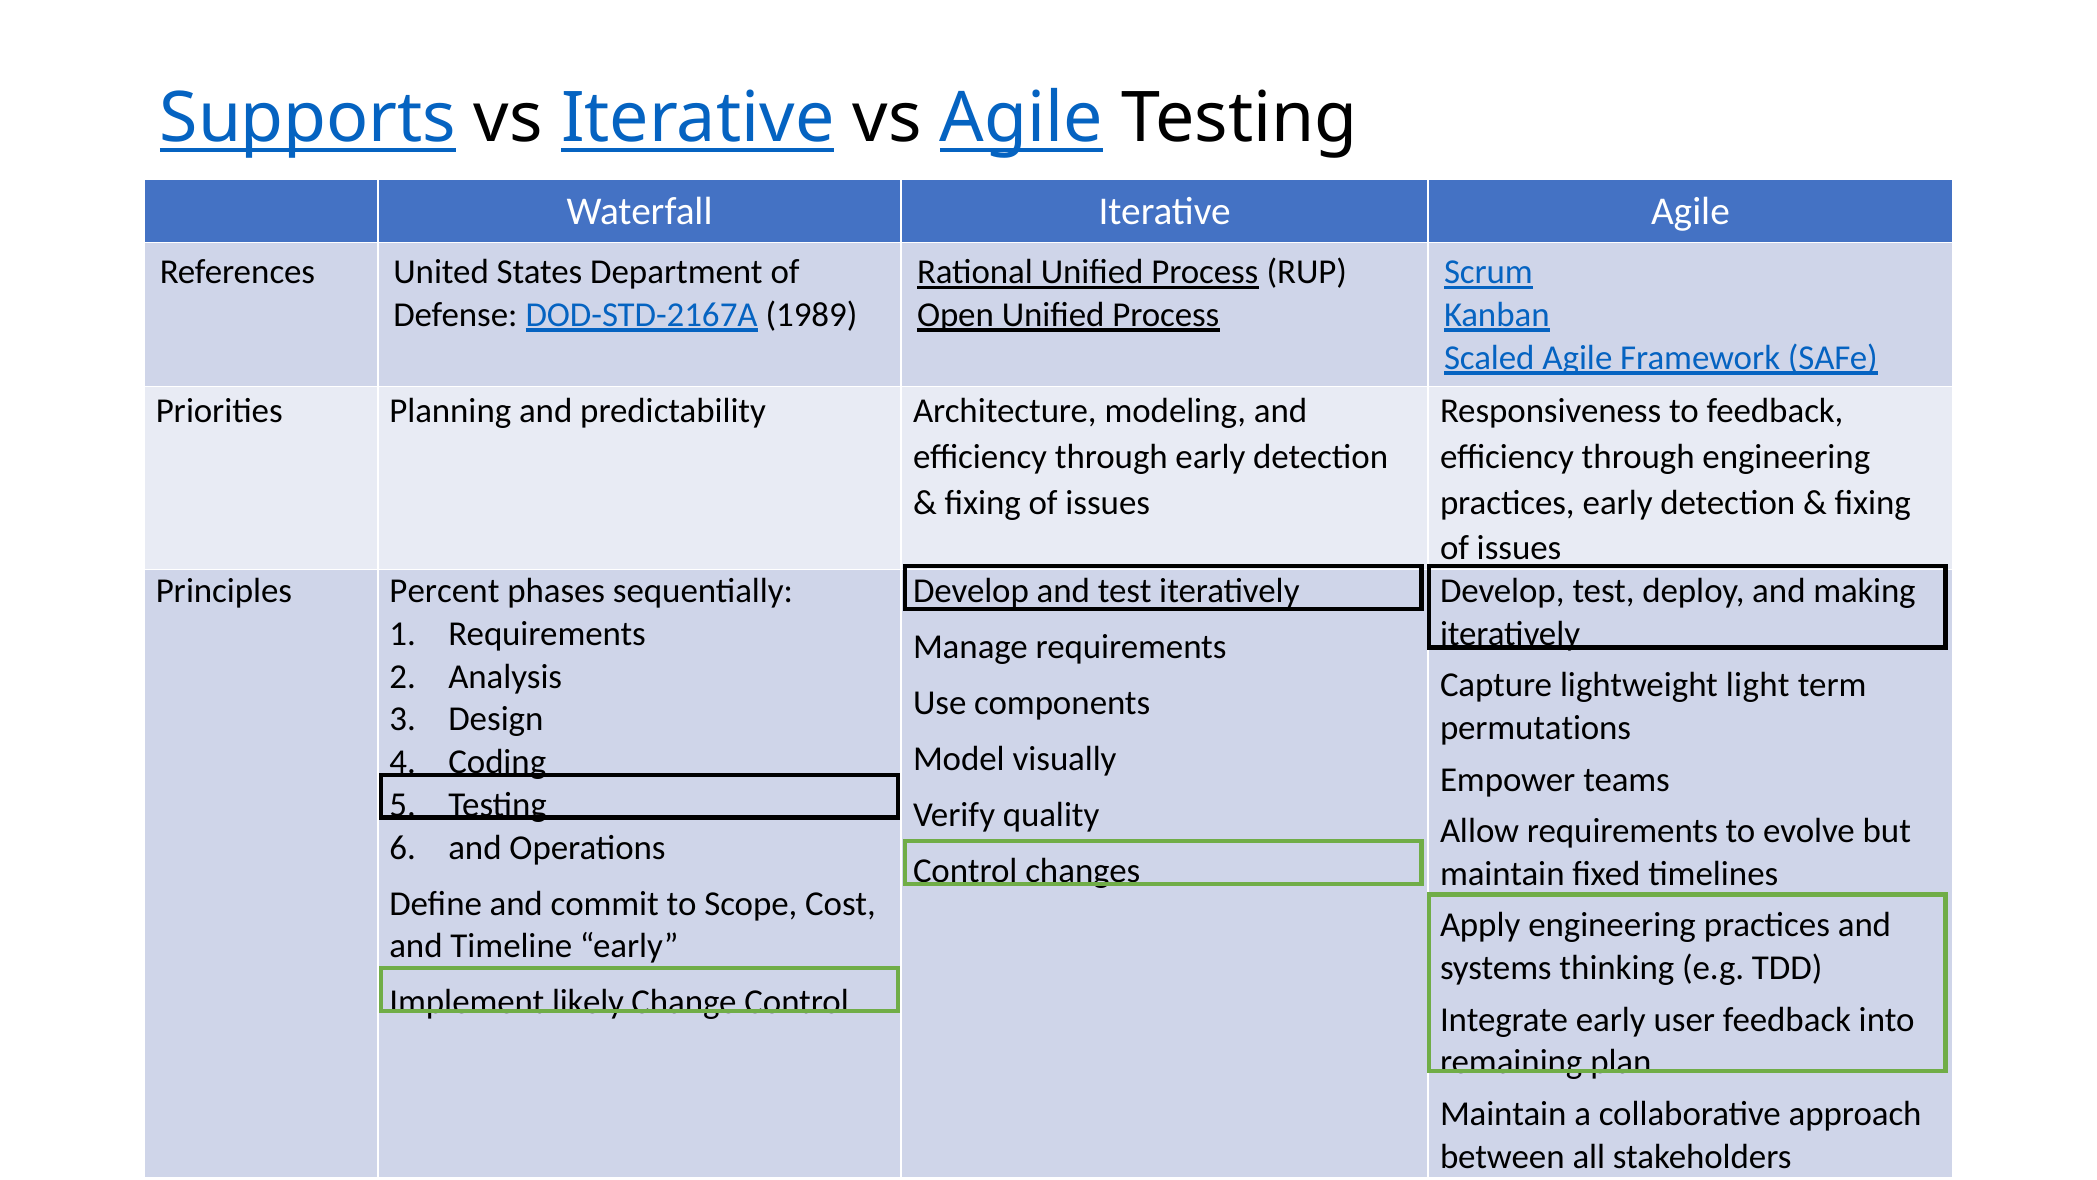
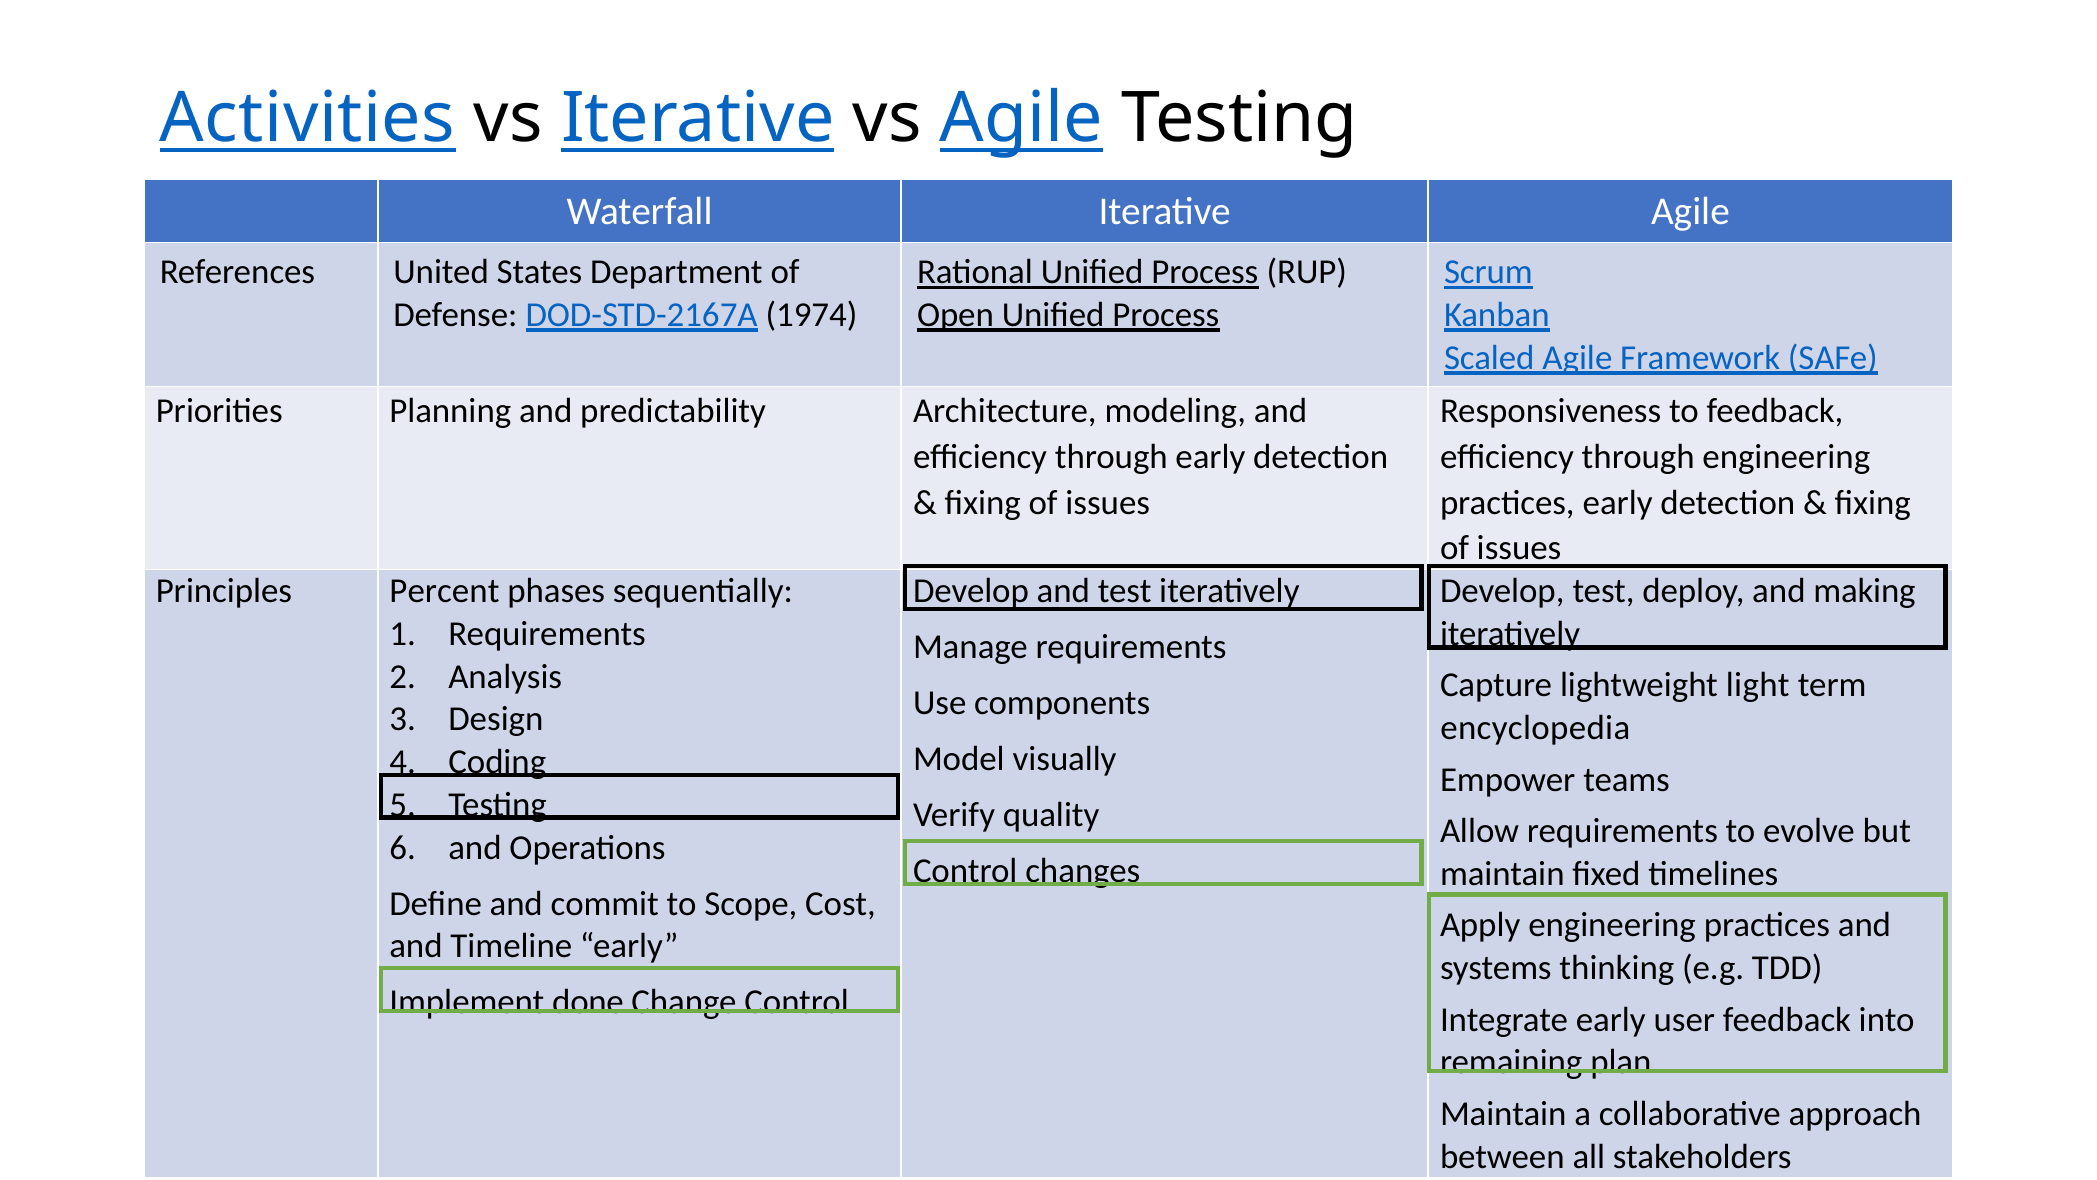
Supports: Supports -> Activities (307, 118)
1989: 1989 -> 1974 (812, 315)
permutations: permutations -> encyclopedia (1535, 728)
likely: likely -> done (588, 1002)
